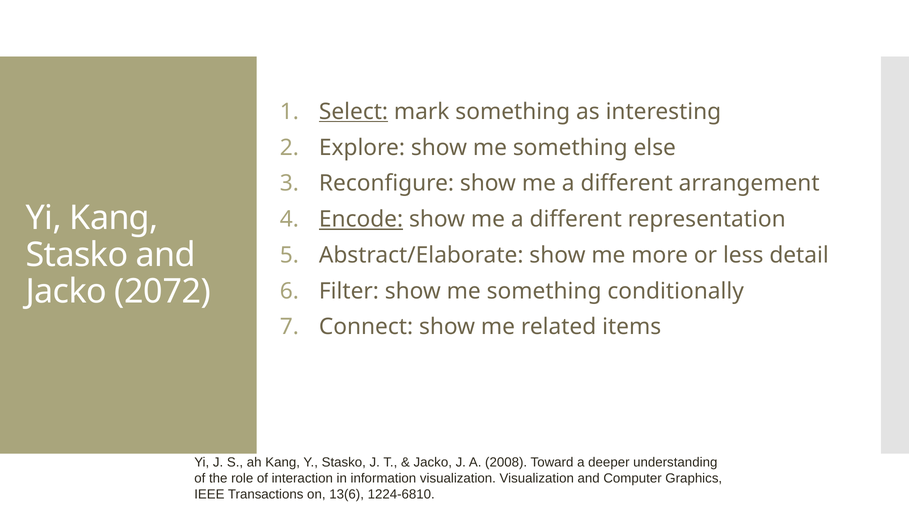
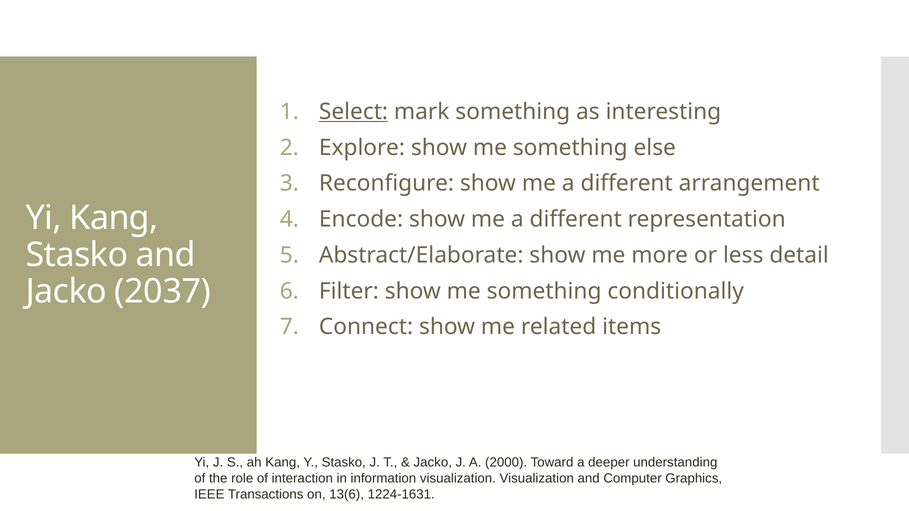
Encode underline: present -> none (361, 219)
2072: 2072 -> 2037 (163, 292)
2008: 2008 -> 2000 (506, 463)
1224-6810: 1224-6810 -> 1224-1631 (401, 495)
